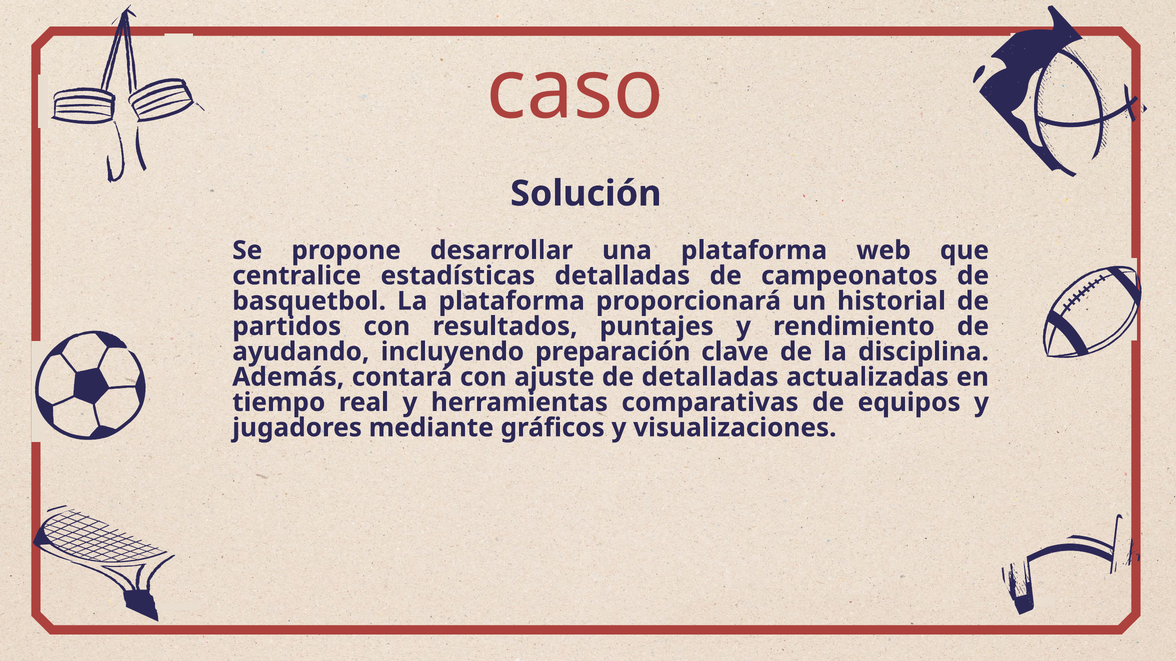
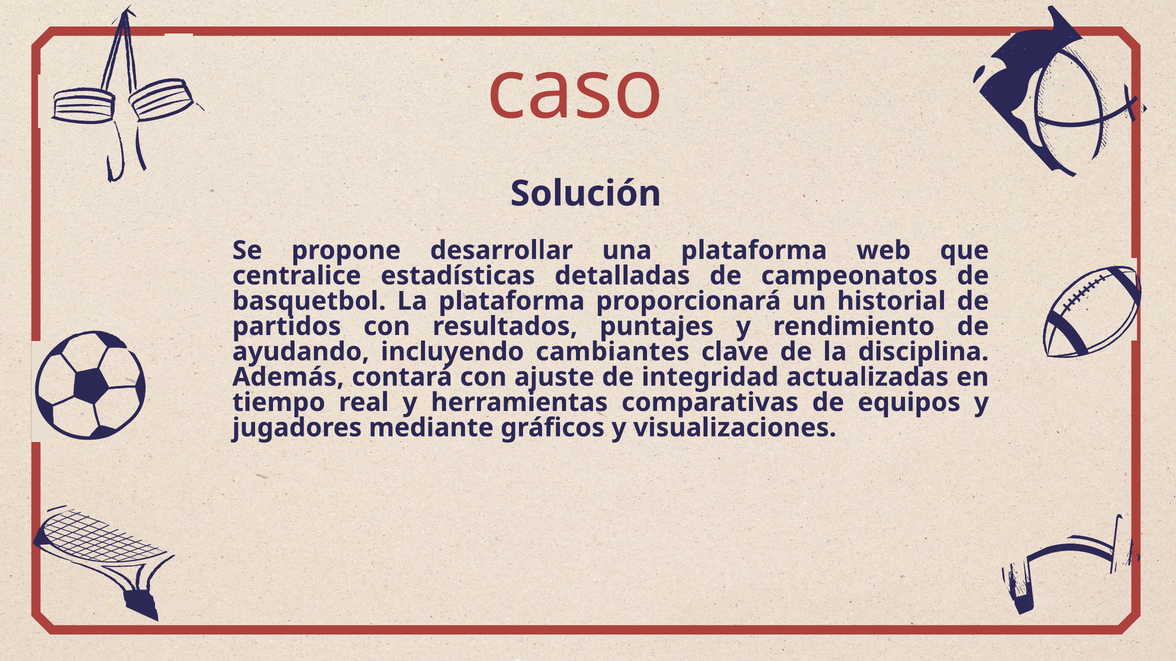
preparación: preparación -> cambiantes (613, 352)
de detalladas: detalladas -> integridad (710, 377)
